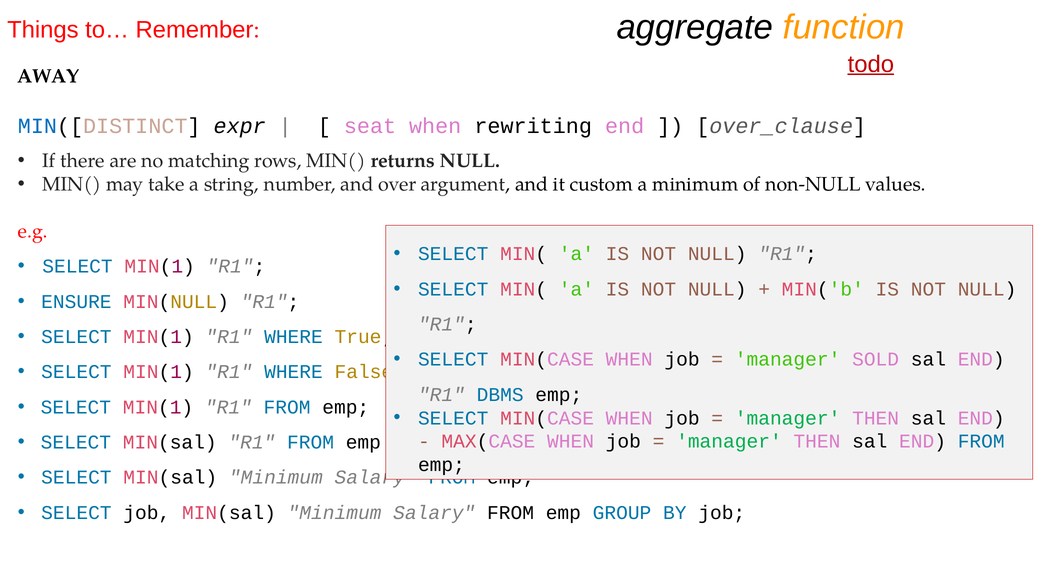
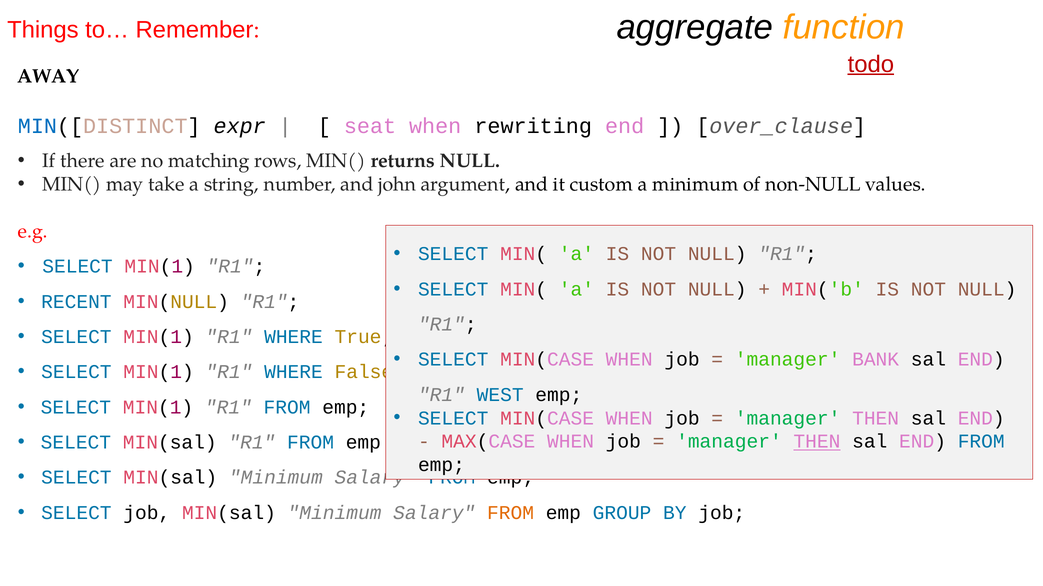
over: over -> john (397, 185)
ENSURE: ENSURE -> RECENT (76, 302)
SOLD: SOLD -> BANK (876, 360)
DBMS: DBMS -> WEST (500, 395)
THEN underline: none -> present (817, 442)
FROM colour: black -> orange (511, 513)
